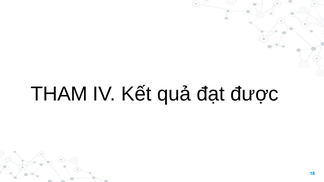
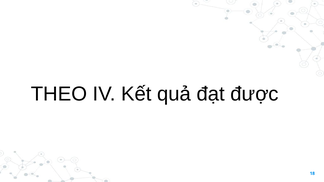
THAM: THAM -> THEO (59, 94)
